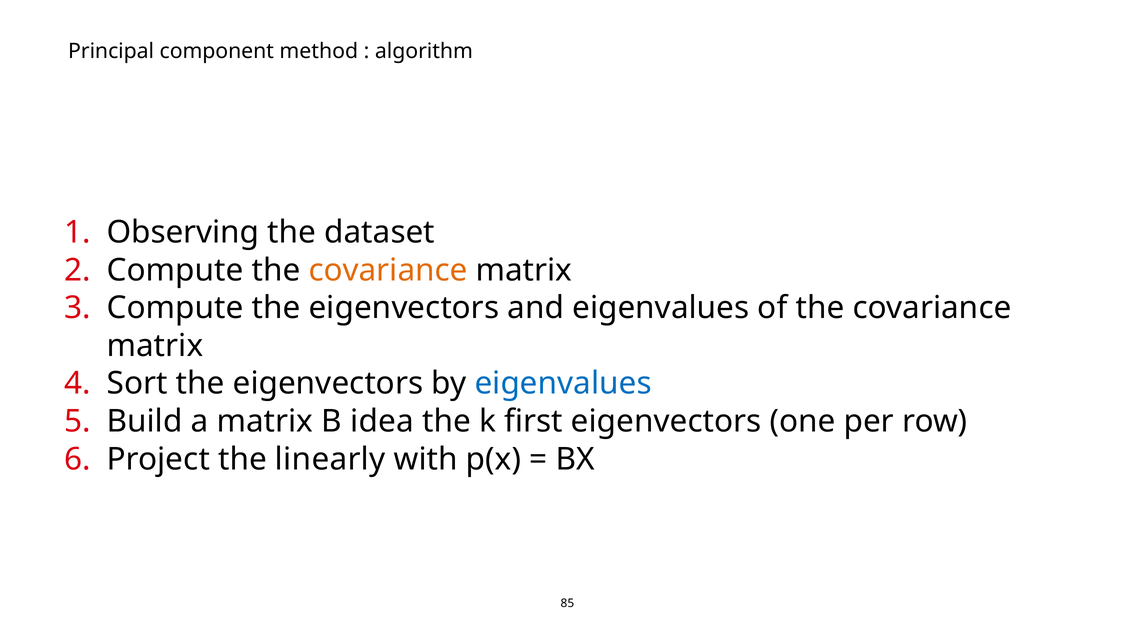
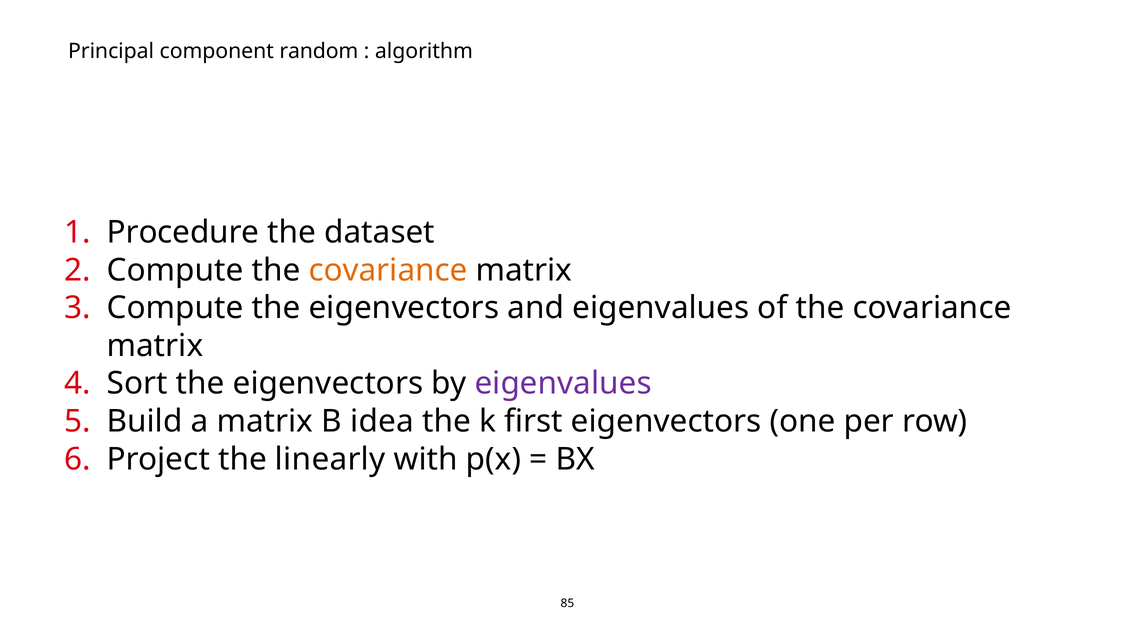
method: method -> random (319, 51)
Observing: Observing -> Procedure (183, 232)
eigenvalues colour: blue -> purple (563, 384)
